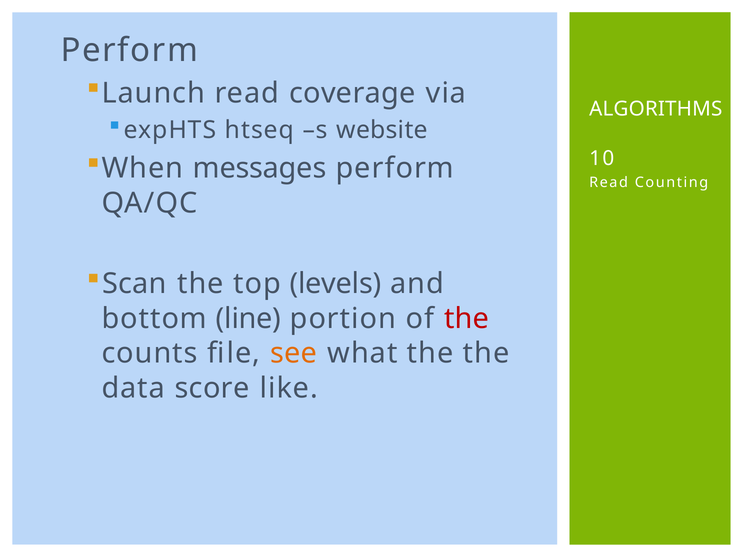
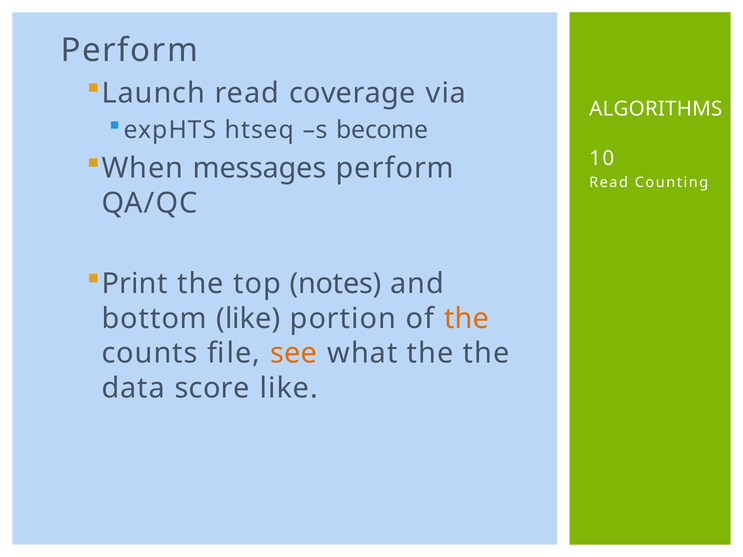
website: website -> become (382, 130)
Scan: Scan -> Print (134, 284)
levels: levels -> notes (336, 284)
bottom line: line -> like (248, 319)
the colour: red -> orange (467, 319)
